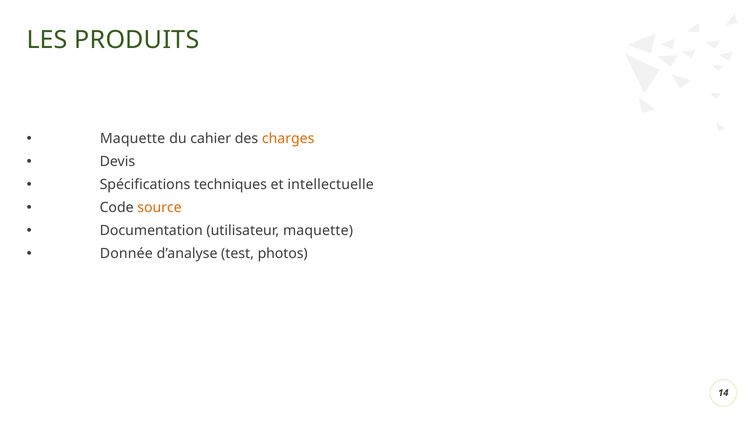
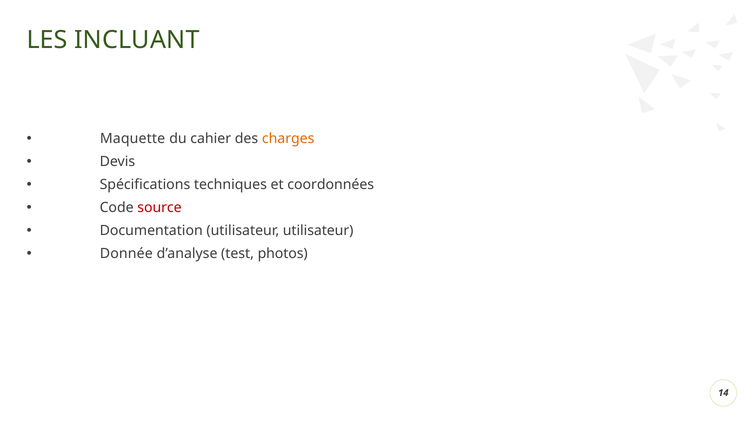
PRODUITS: PRODUITS -> INCLUANT (137, 40)
intellectuelle: intellectuelle -> coordonnées (331, 185)
source colour: orange -> red (159, 208)
utilisateur maquette: maquette -> utilisateur (318, 231)
